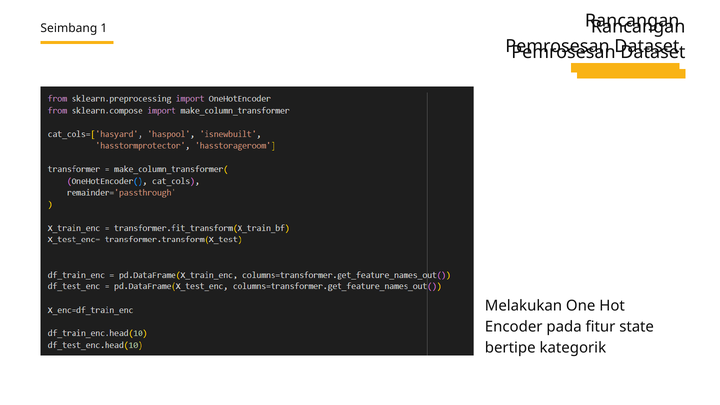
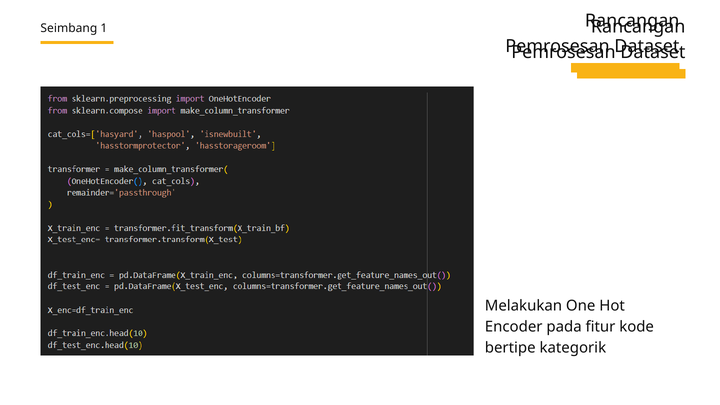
state: state -> kode (637, 327)
